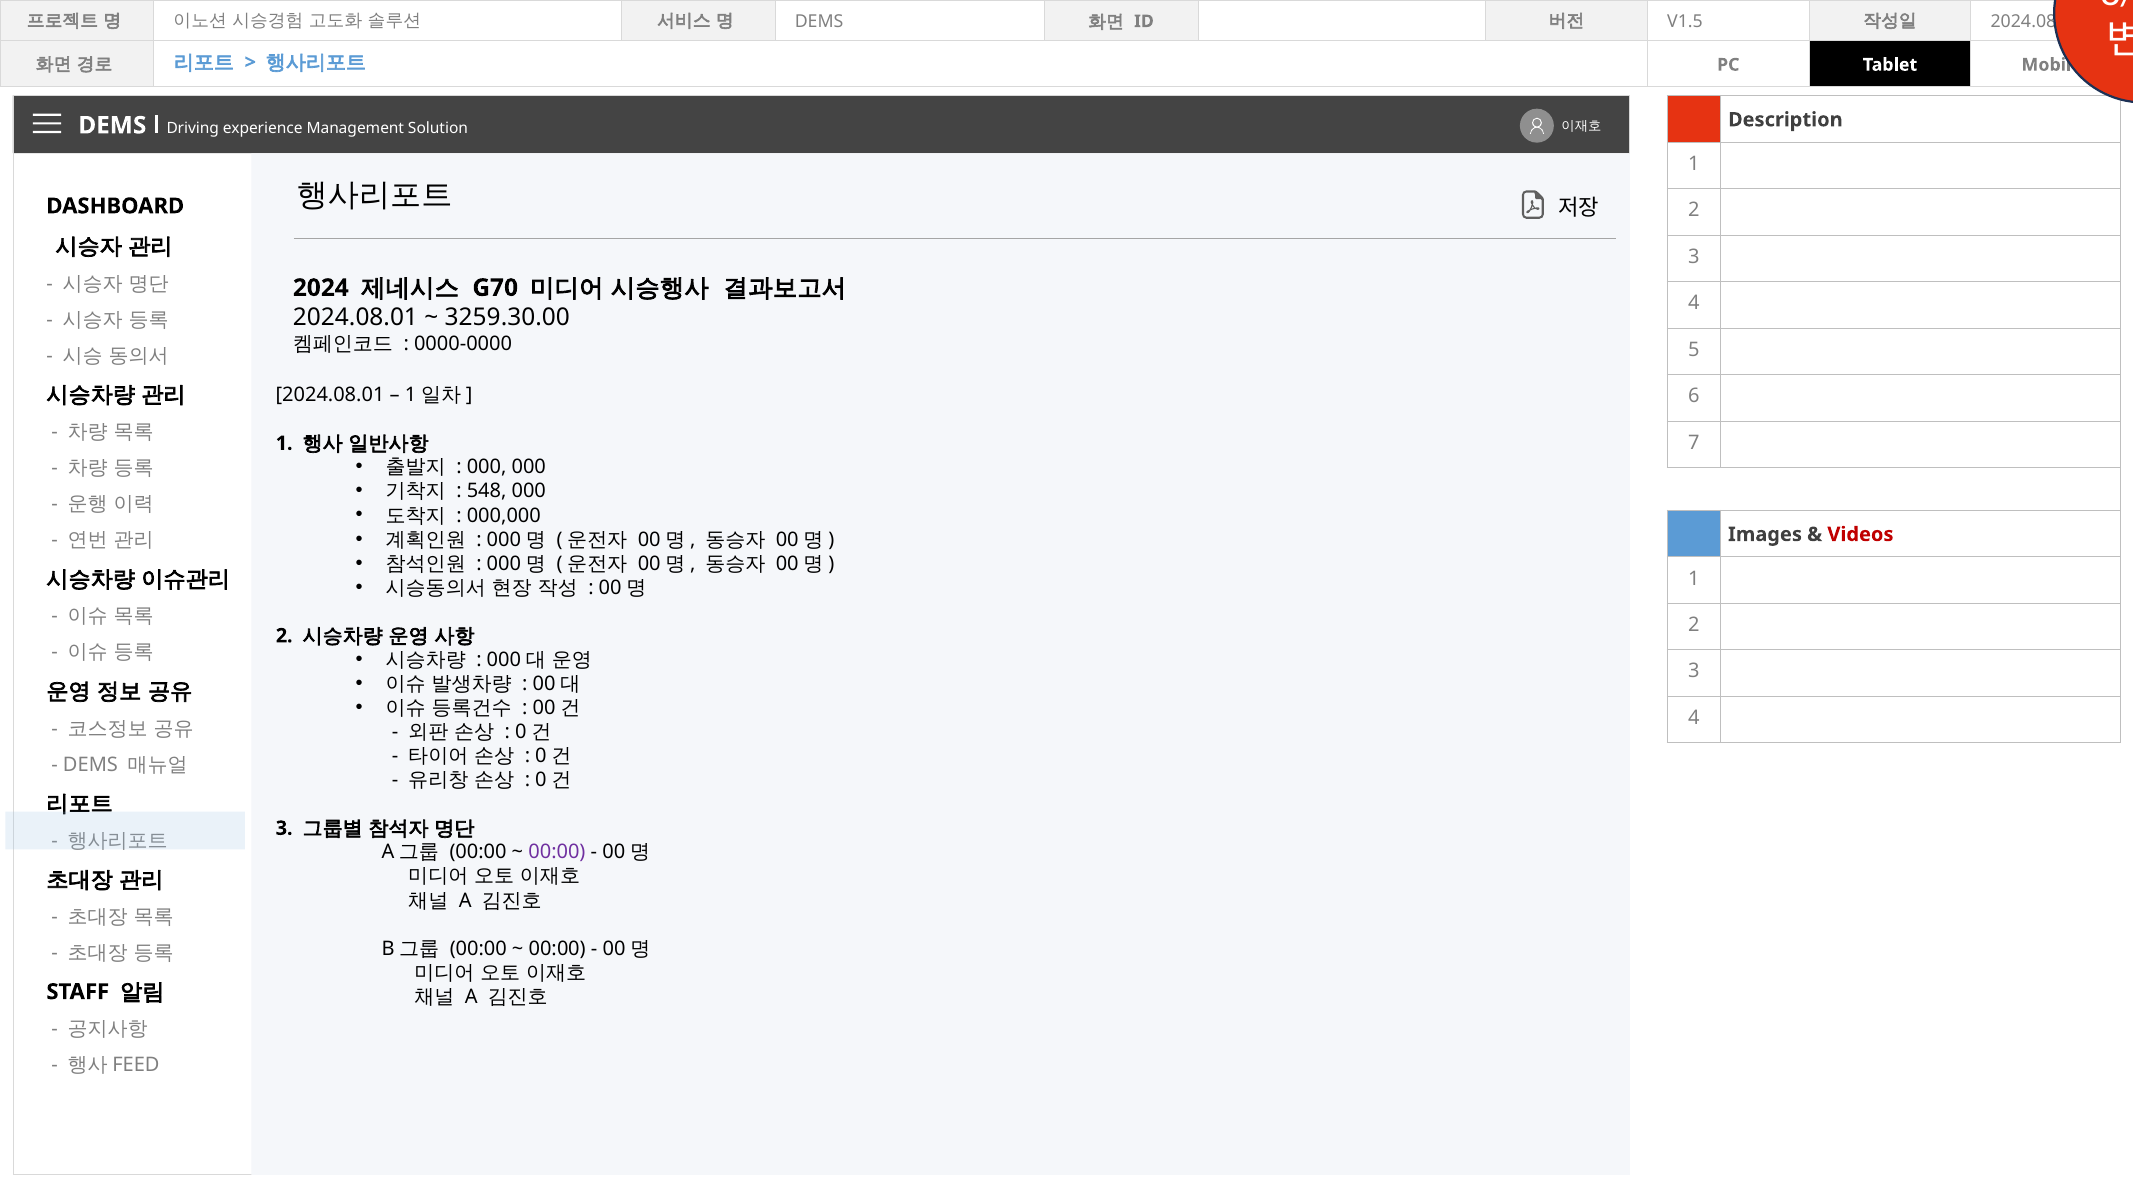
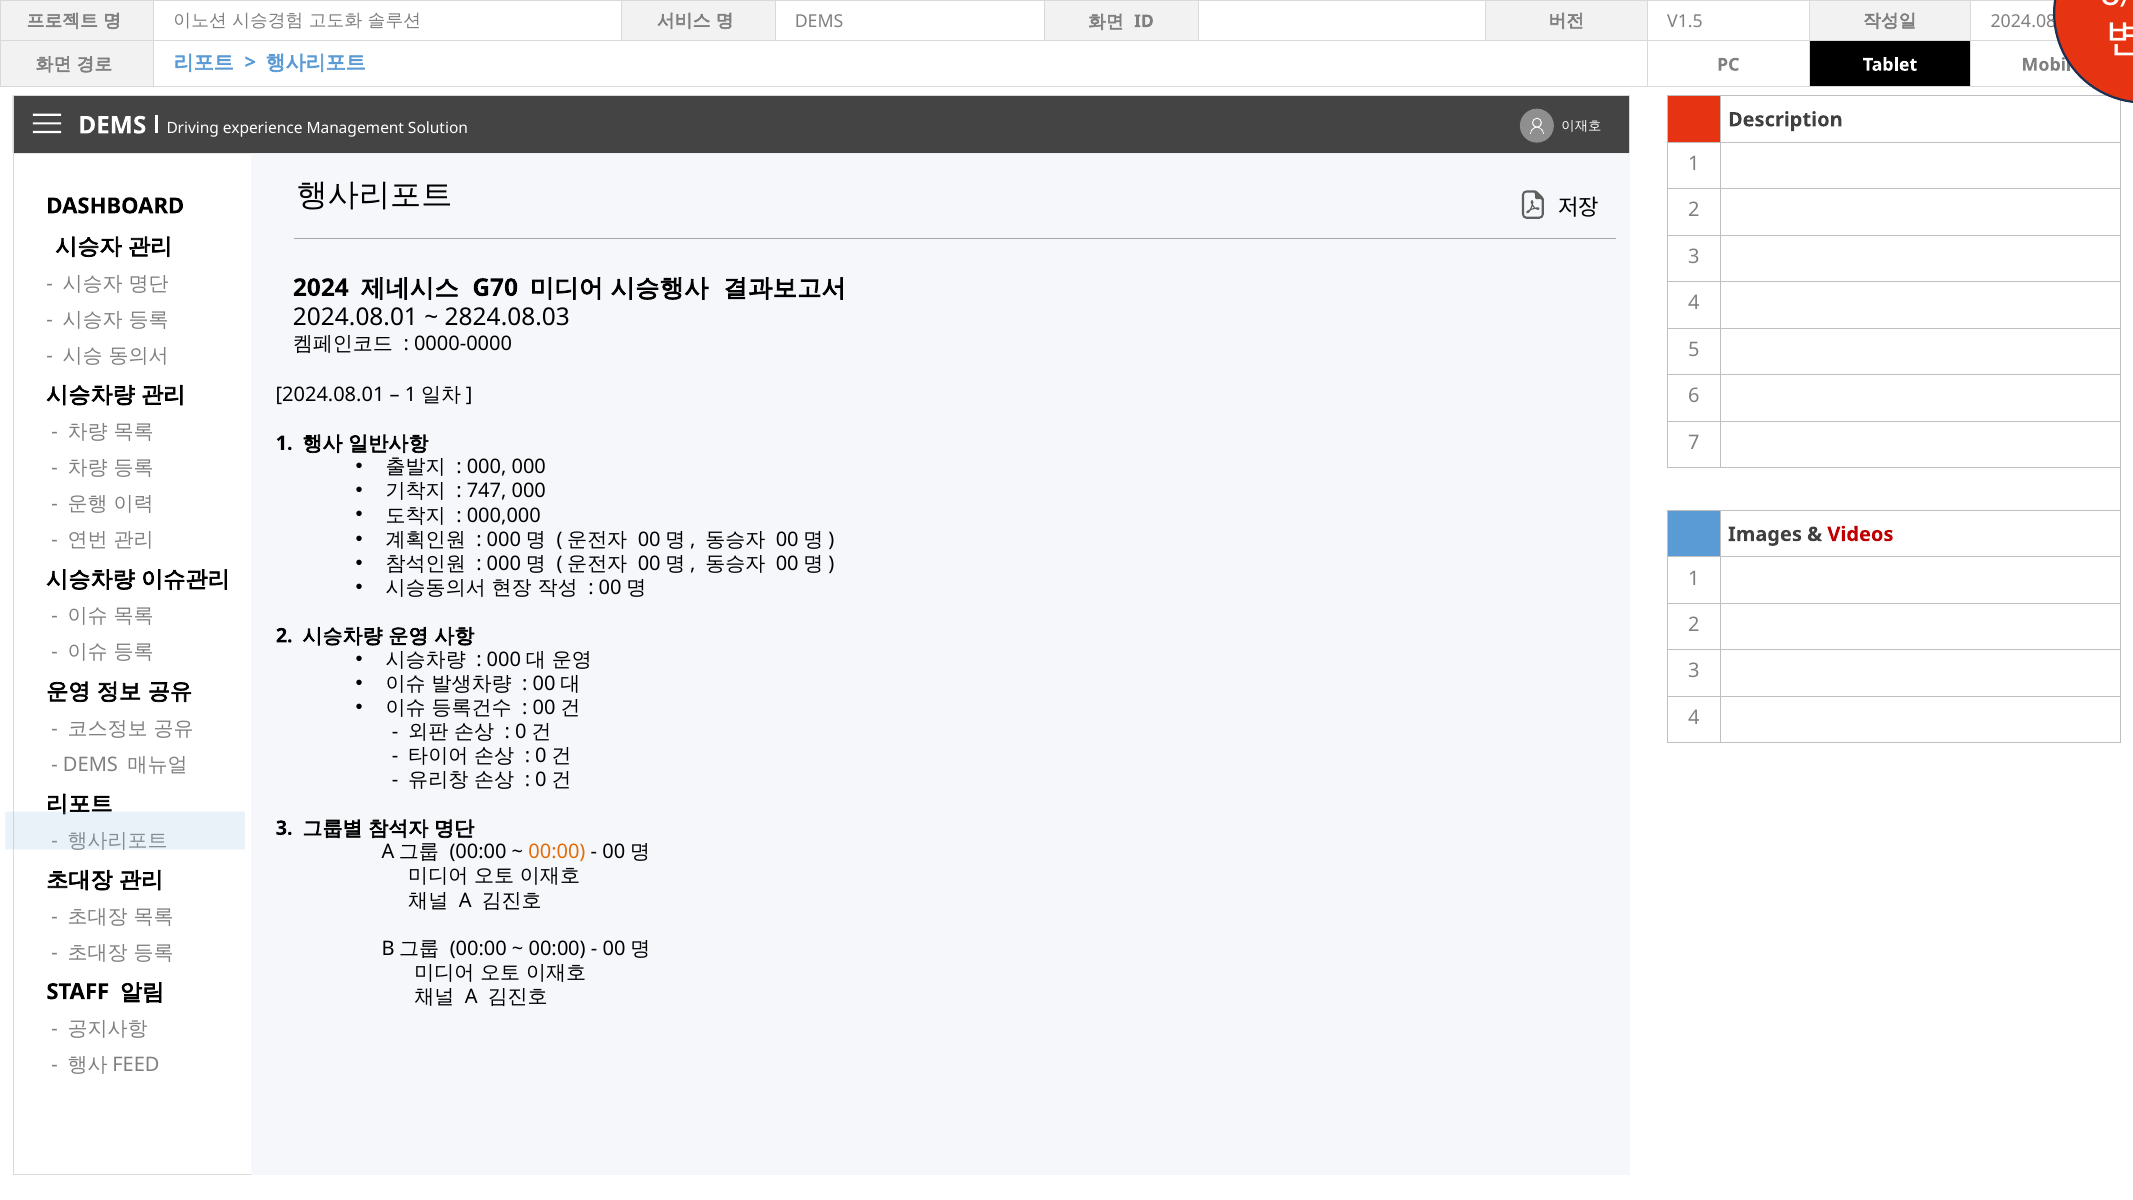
3259.30.00: 3259.30.00 -> 2824.08.03 (507, 317)
548: 548 -> 747 (487, 491)
00:00 colour: purple -> orange (557, 852)
